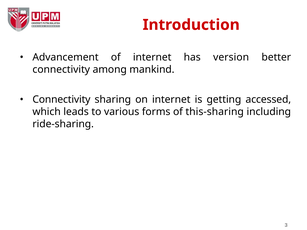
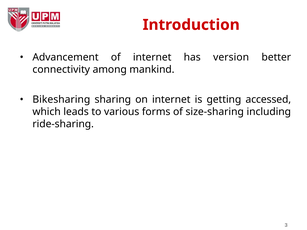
Connectivity: Connectivity -> Bikesharing (61, 100)
this-sharing: this-sharing -> size-sharing (215, 112)
